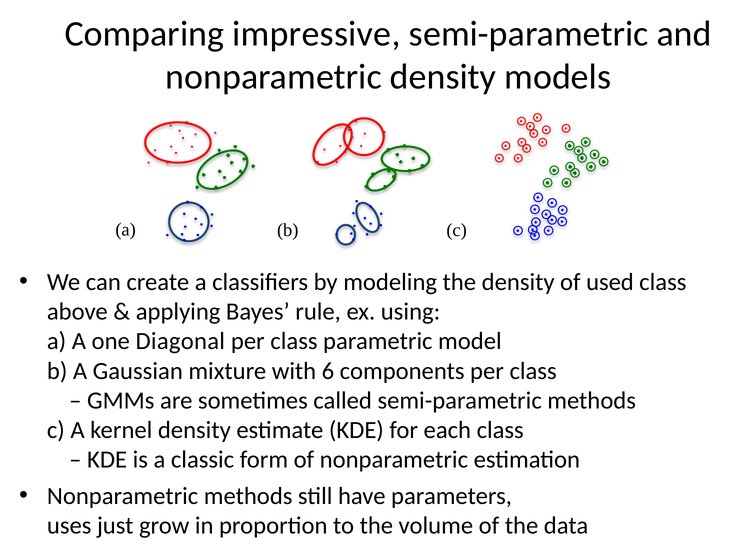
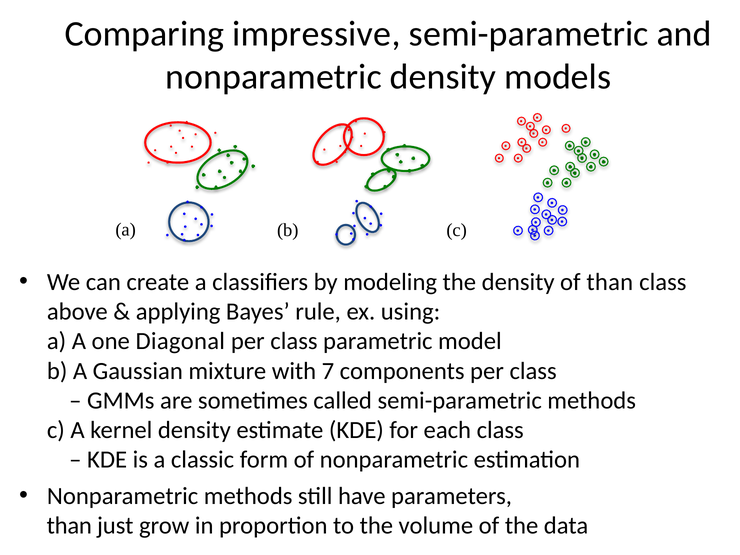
of used: used -> than (610, 282)
6: 6 -> 7 (328, 371)
uses: uses -> than (69, 526)
